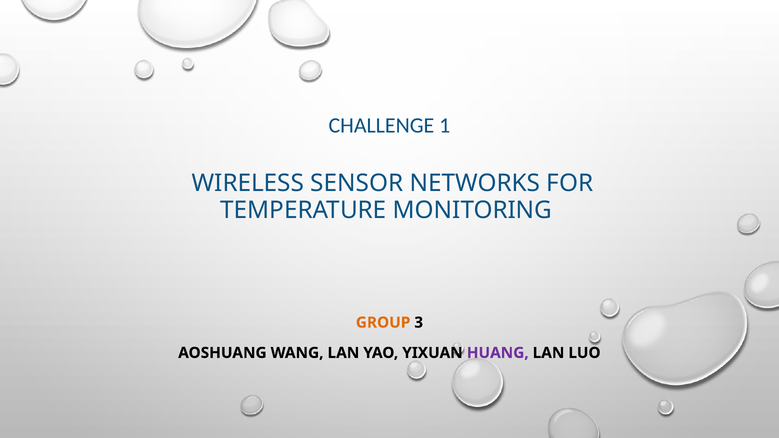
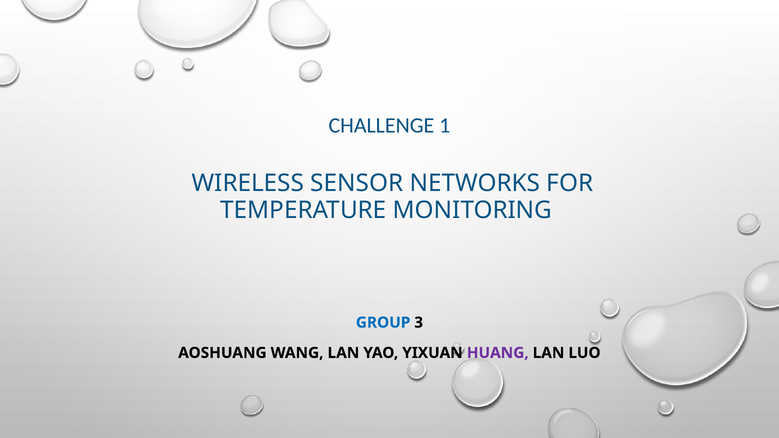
GROUP colour: orange -> blue (383, 323)
